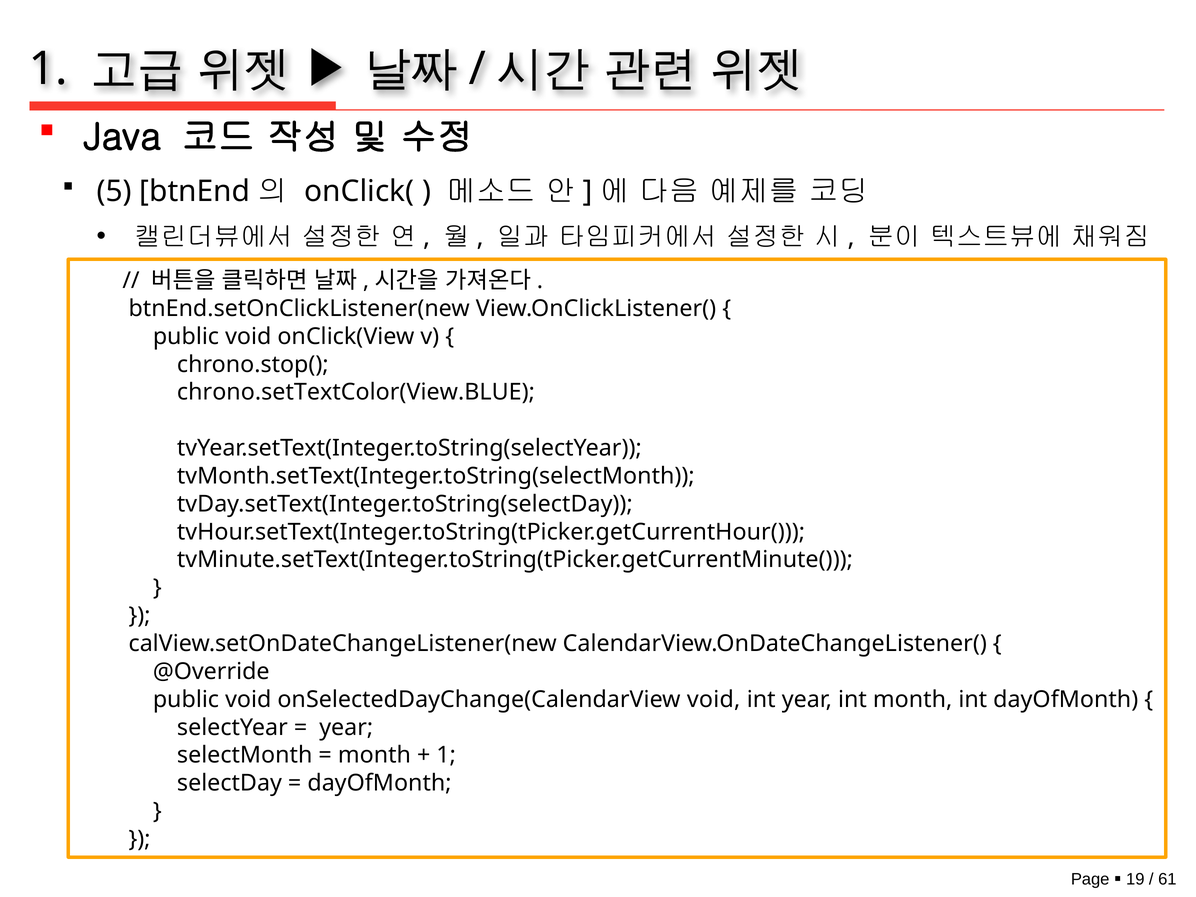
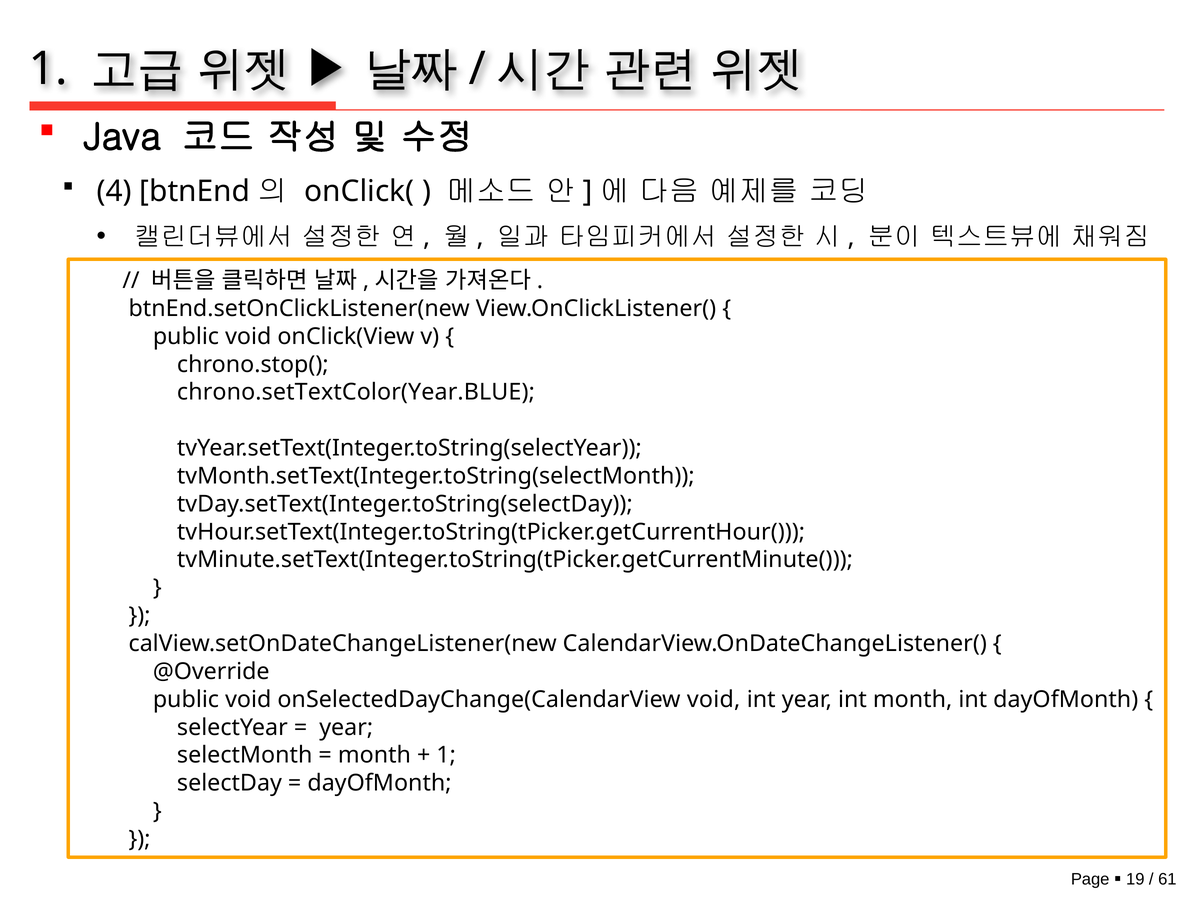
5: 5 -> 4 (114, 191)
chrono.setTextColor(View.BLUE: chrono.setTextColor(View.BLUE -> chrono.setTextColor(Year.BLUE (356, 392)
